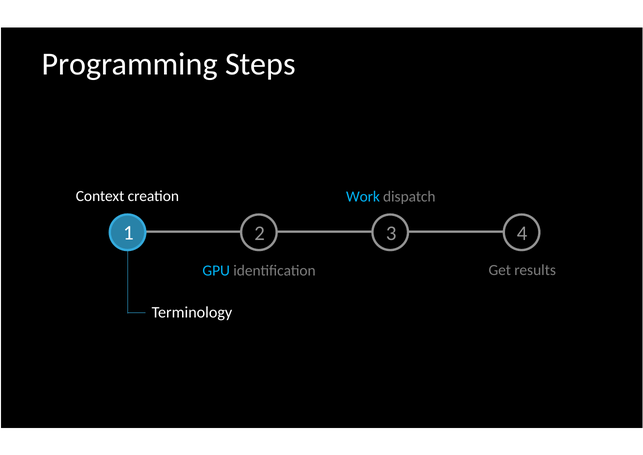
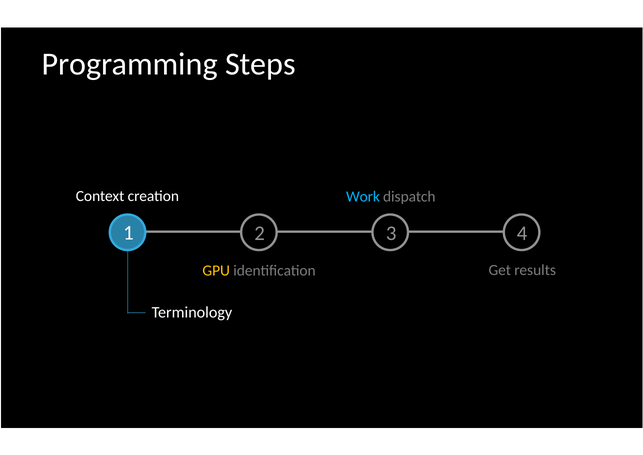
GPU colour: light blue -> yellow (216, 271)
